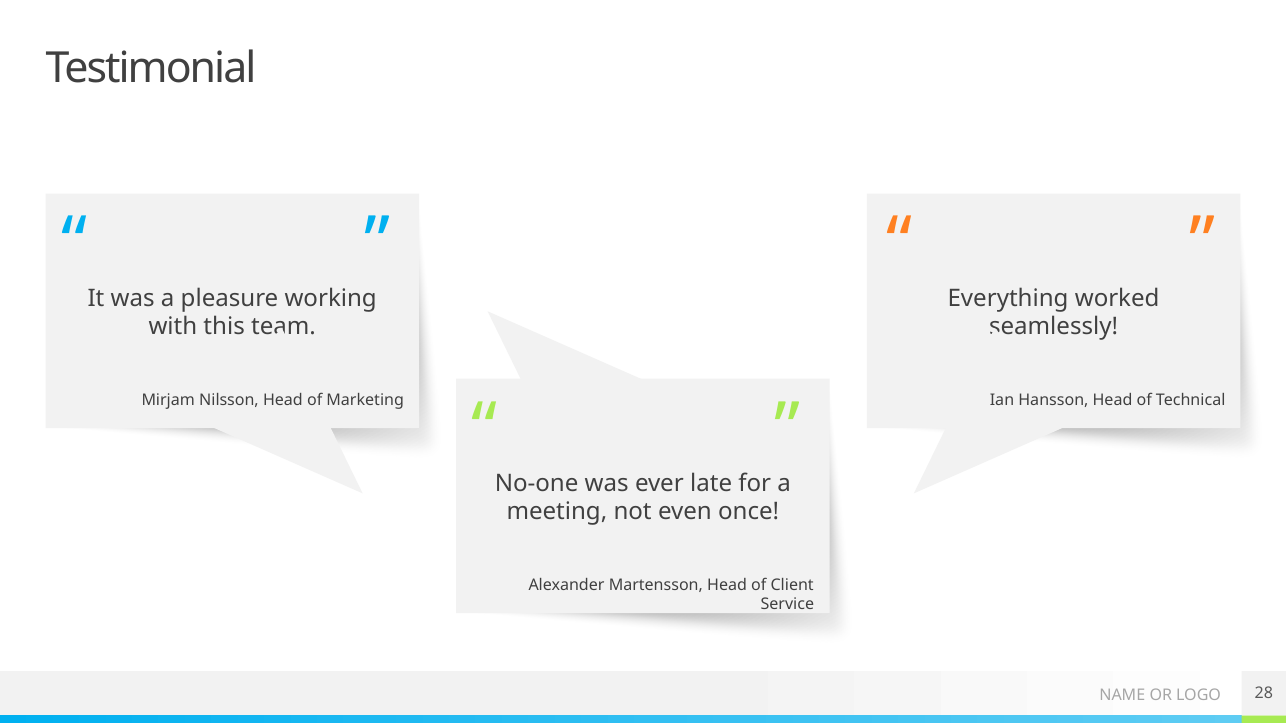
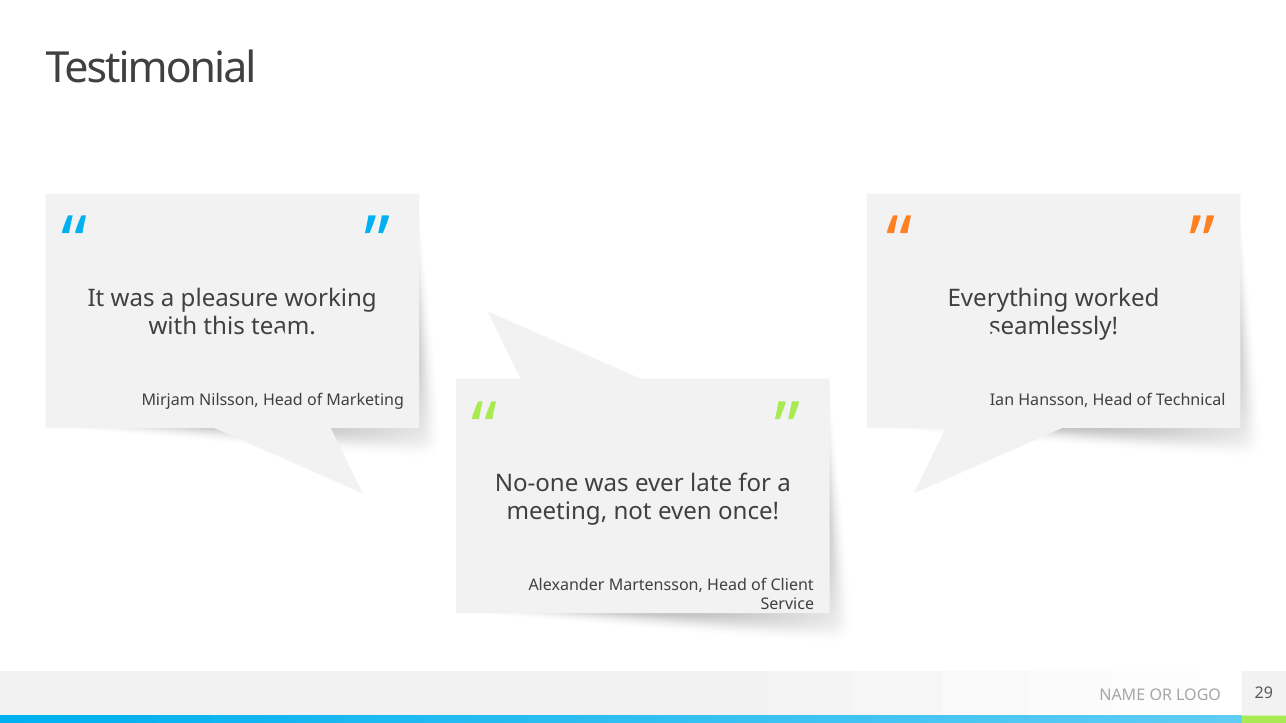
28: 28 -> 29 (1264, 693)
